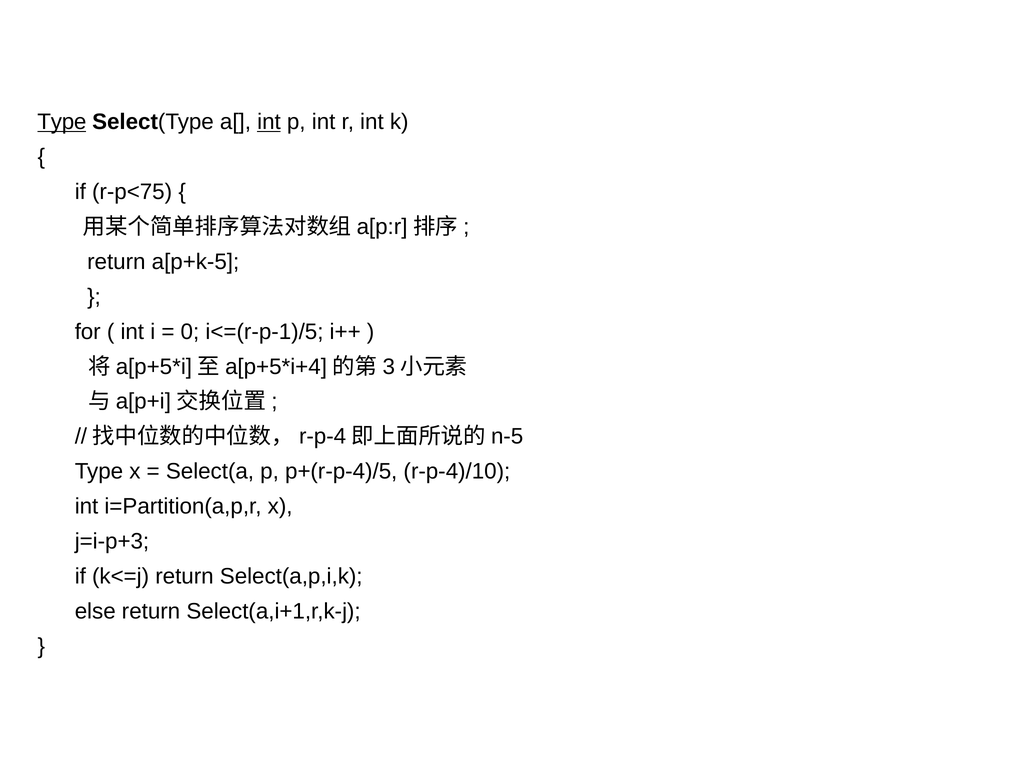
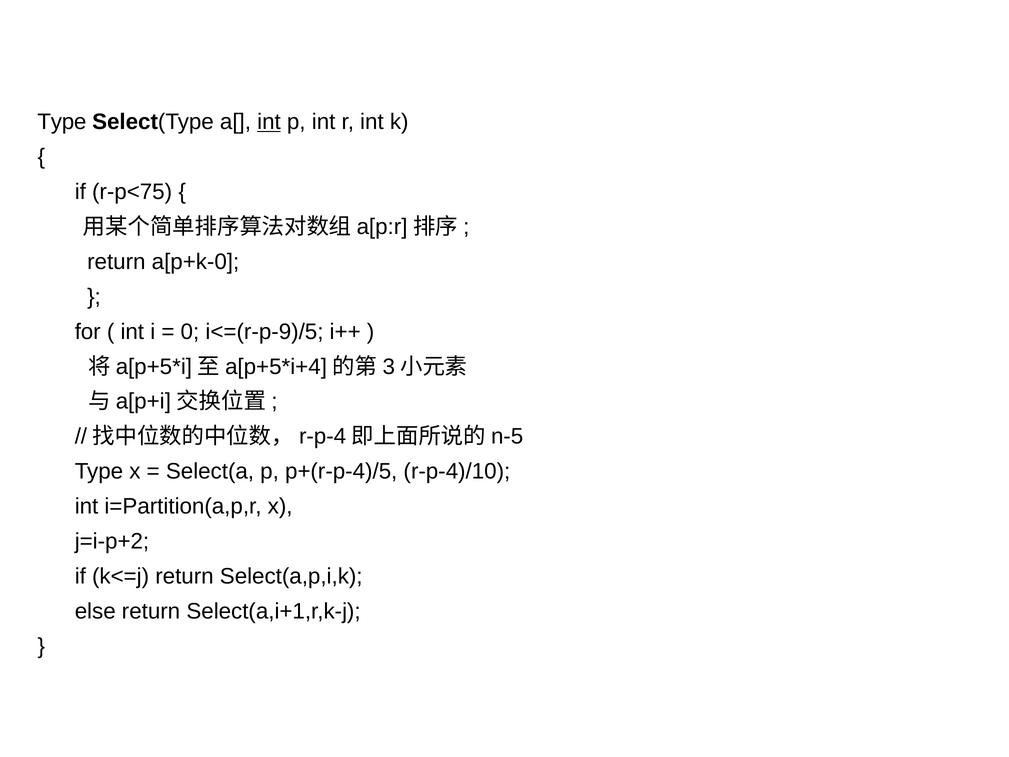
Type underline: present -> none (62, 122)
a[p+k-5: a[p+k-5 -> a[p+k-0 (195, 262)
i<=(r-p-1)/5: i<=(r-p-1)/5 -> i<=(r-p-9)/5 (264, 332)
j=i-p+3: j=i-p+3 -> j=i-p+2 (112, 541)
